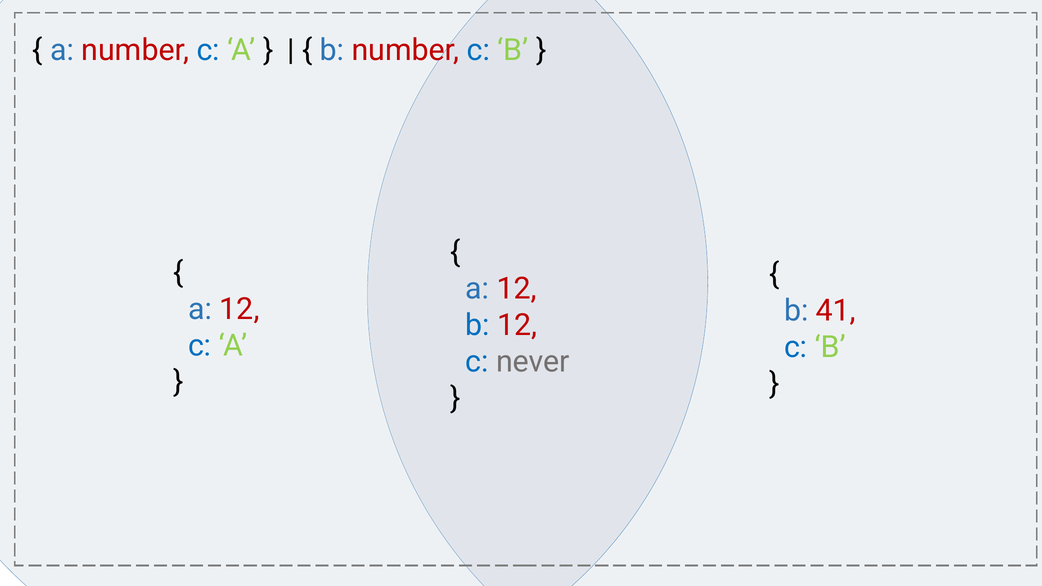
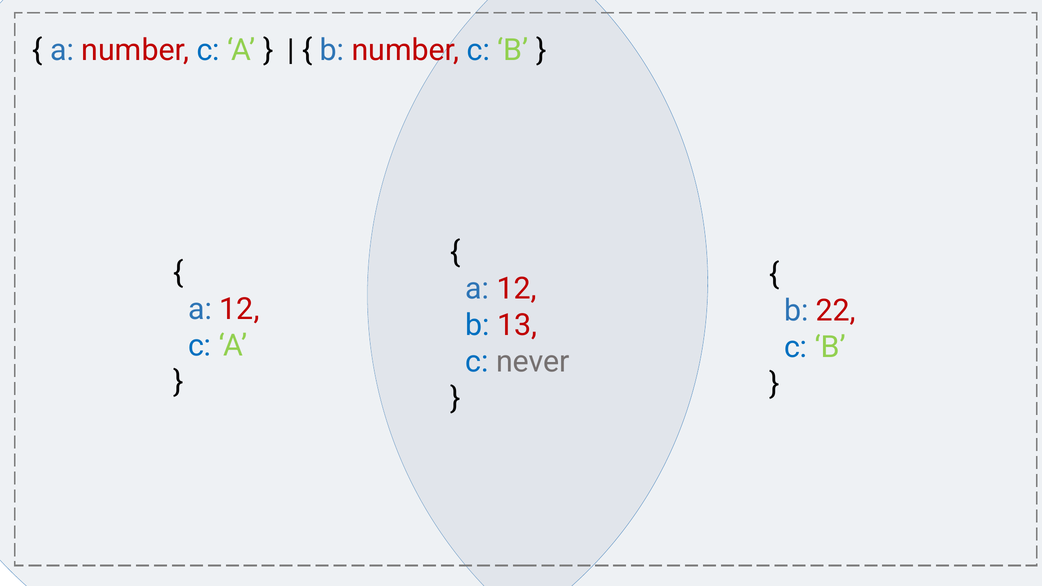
41: 41 -> 22 (836, 311)
b 12: 12 -> 13 (517, 325)
